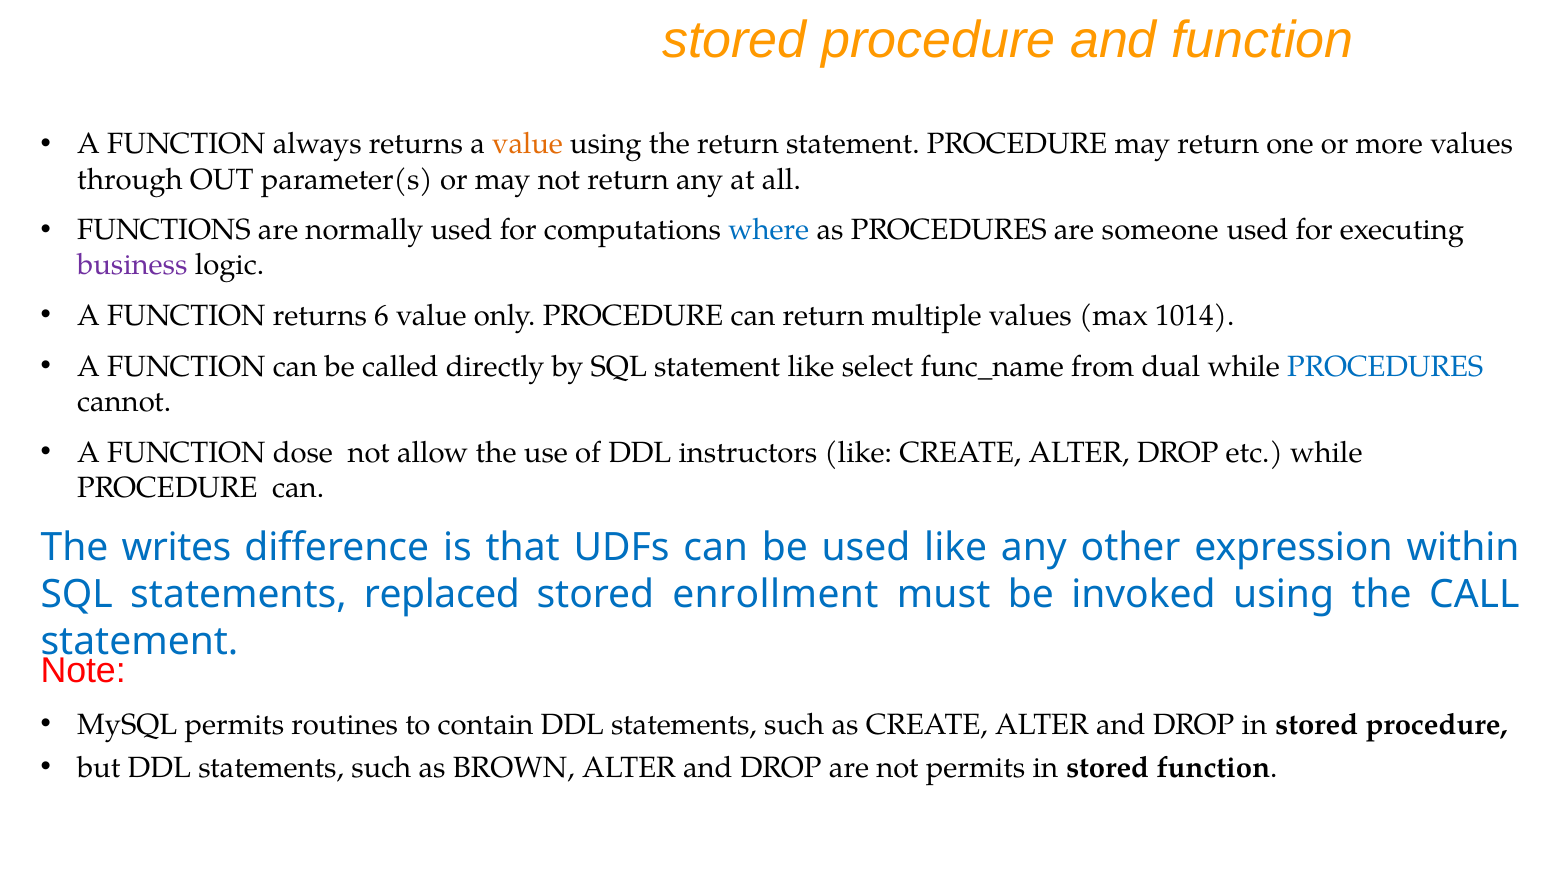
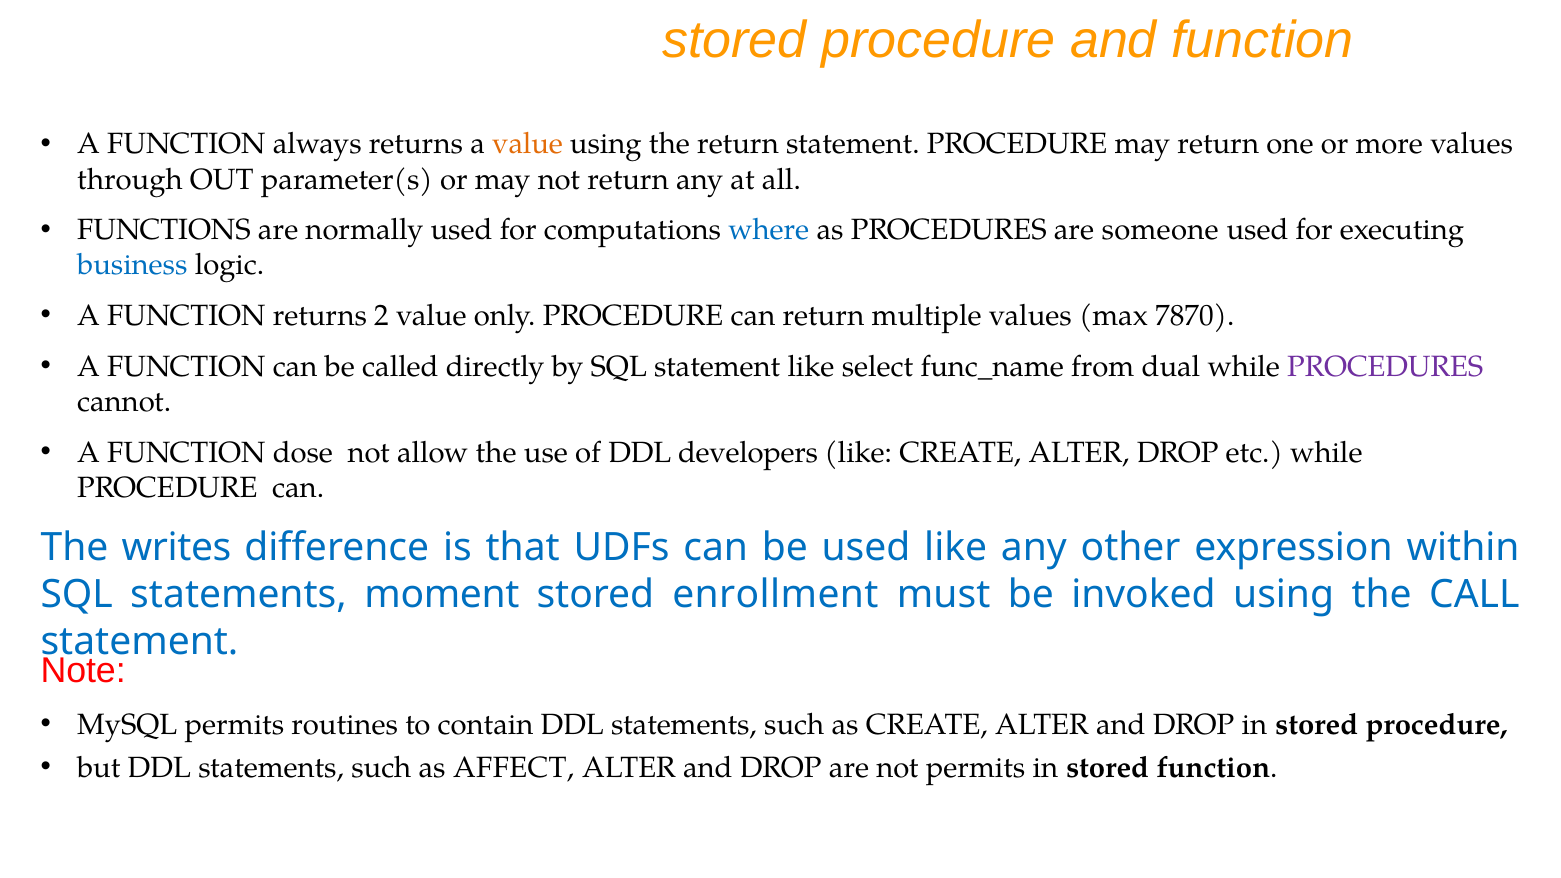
business colour: purple -> blue (132, 265)
6: 6 -> 2 (382, 316)
1014: 1014 -> 7870 (1195, 316)
PROCEDURES colour: blue -> purple (1385, 367)
instructors: instructors -> developers (748, 452)
replaced: replaced -> moment (442, 595)
BROWN: BROWN -> AFFECT (514, 768)
